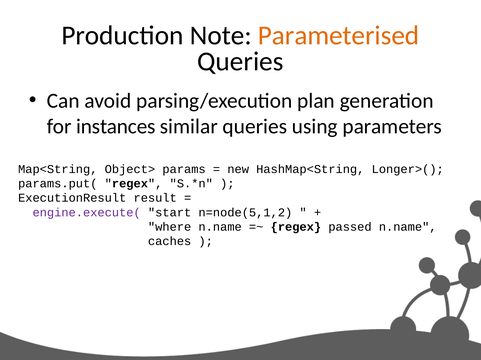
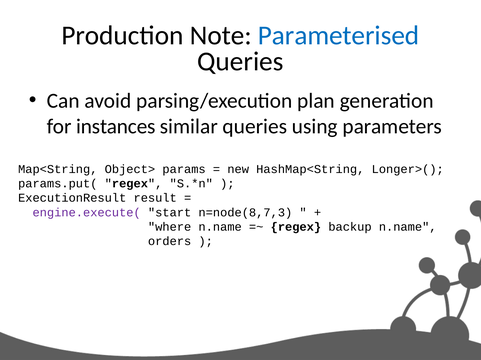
Parameterised colour: orange -> blue (339, 35)
n=node(5,1,2: n=node(5,1,2 -> n=node(8,7,3 (245, 213)
passed: passed -> backup (350, 227)
caches: caches -> orders (170, 242)
